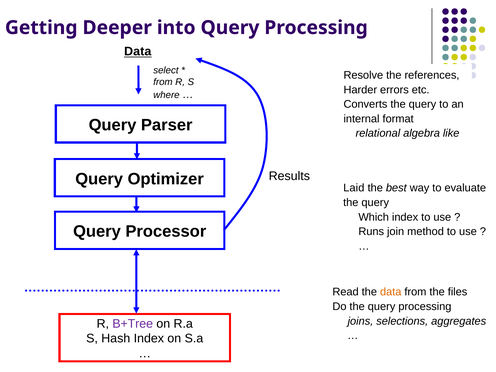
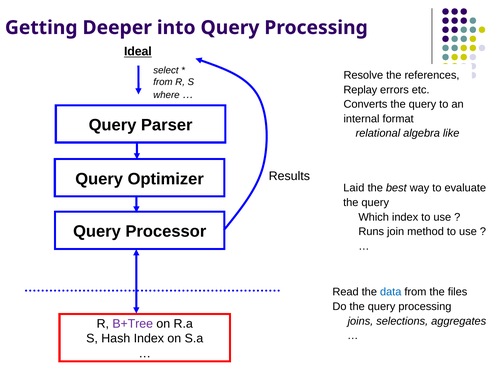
Data: Data -> Ideal (138, 52)
Harder: Harder -> Replay (360, 90)
data colour: orange -> blue (391, 292)
